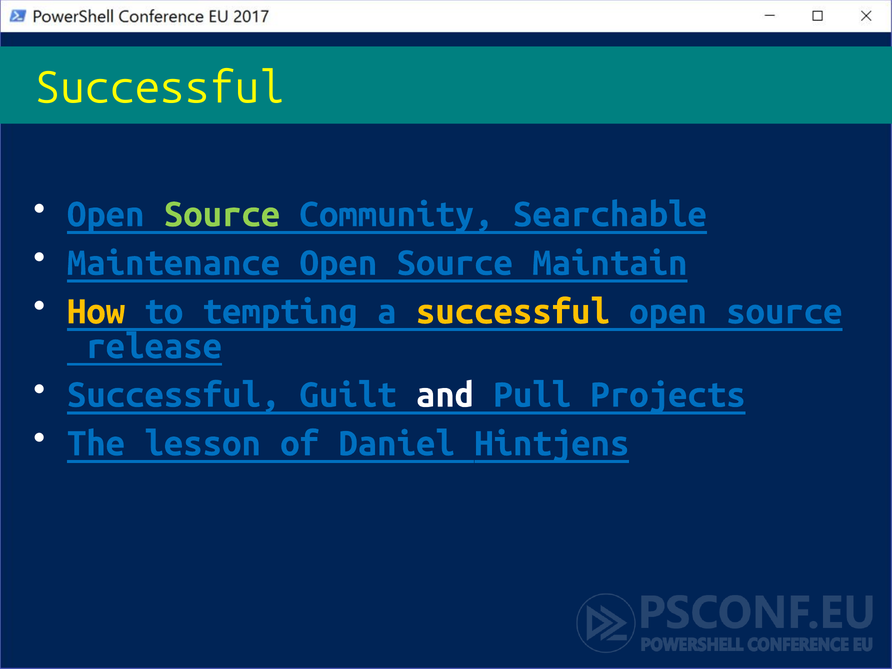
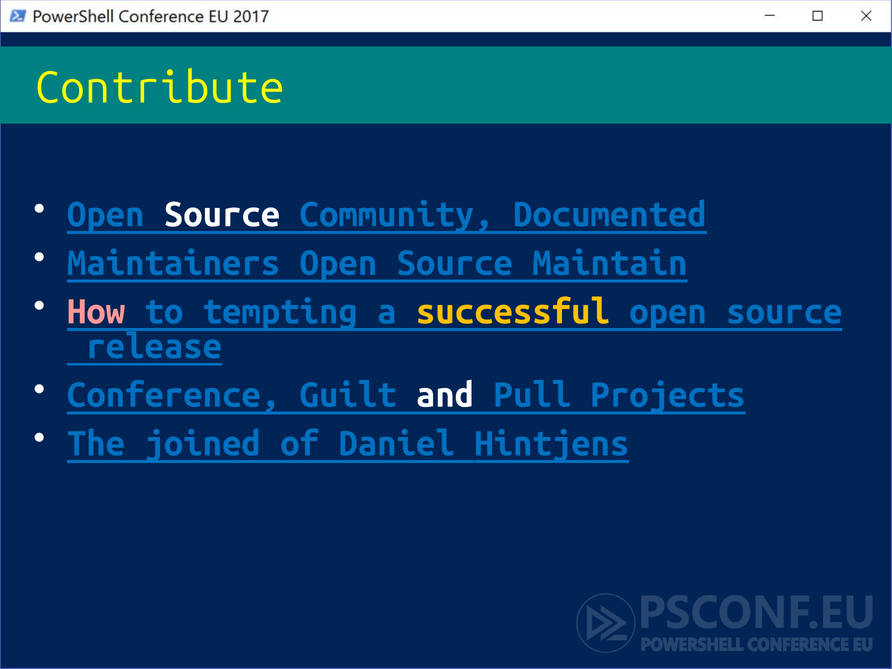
Successful: Successful -> Contribute (160, 88)
Source colour: light green -> white (222, 215)
Searchable: Searchable -> Documented (610, 215)
Maintenance: Maintenance -> Maintainers (174, 263)
How colour: yellow -> pink (96, 312)
Successful: Successful -> Conference (174, 395)
lesson: lesson -> joined (203, 444)
